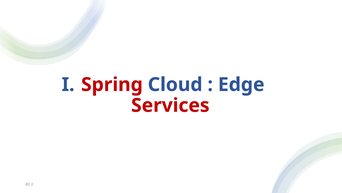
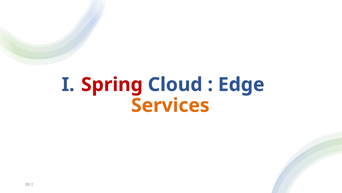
Services colour: red -> orange (170, 105)
